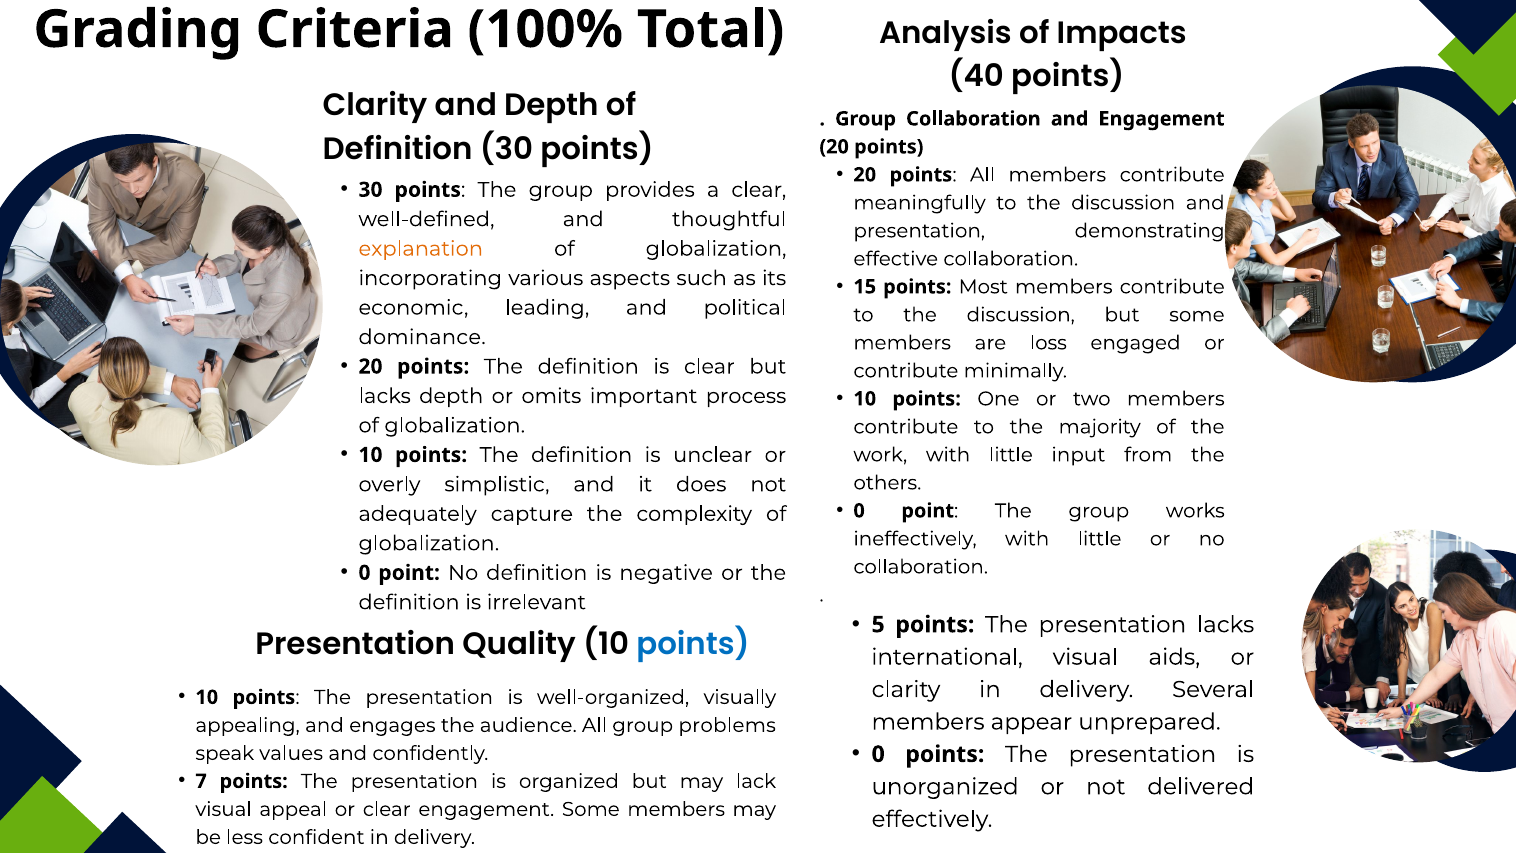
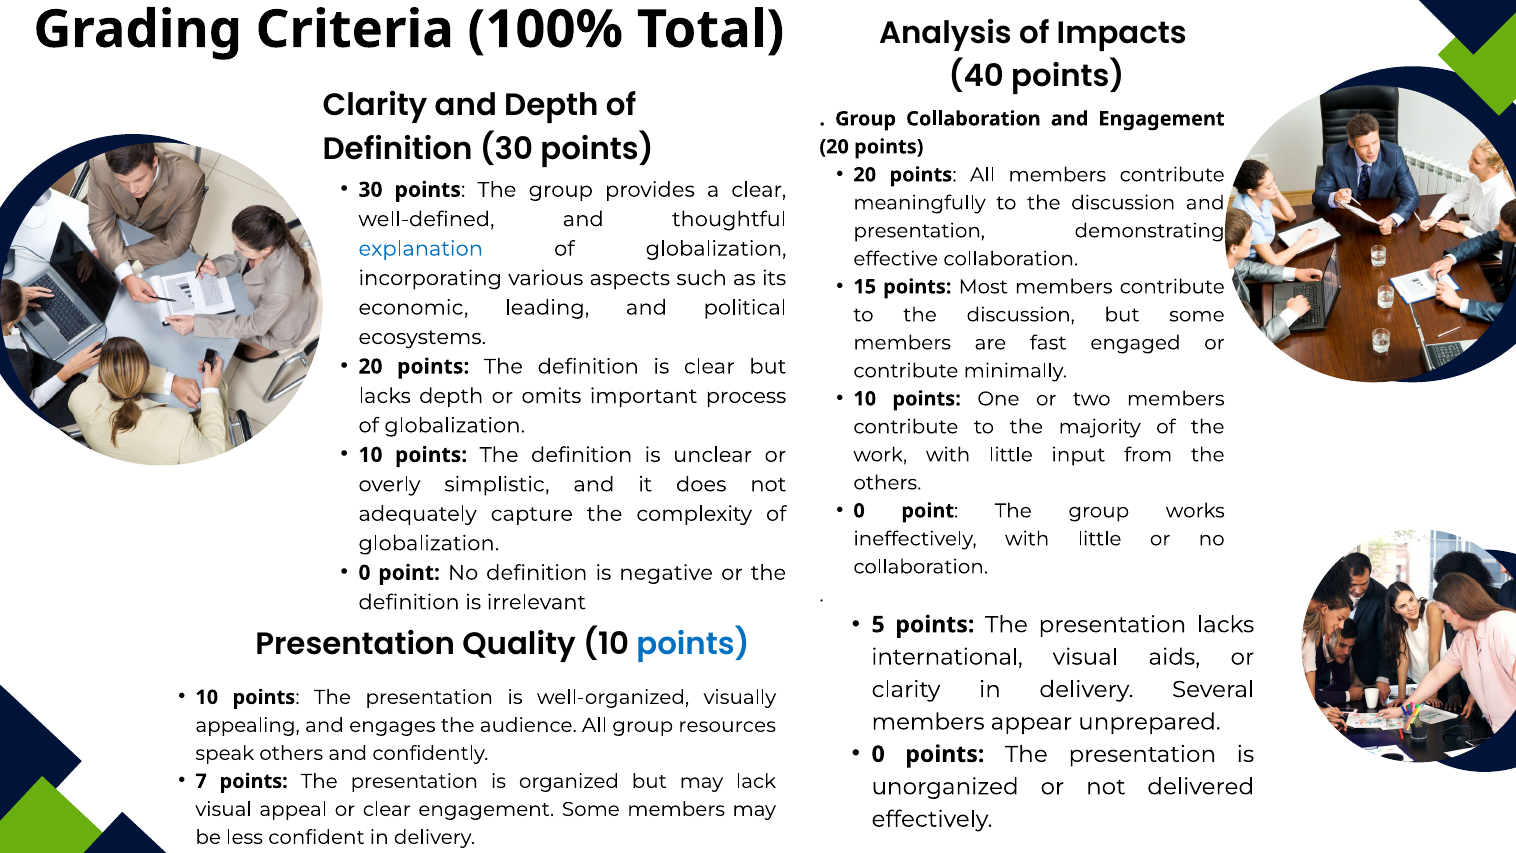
explanation colour: orange -> blue (421, 249)
dominance: dominance -> ecosystems (422, 337)
loss: loss -> fast (1048, 343)
problems: problems -> resources (727, 725)
speak values: values -> others (291, 753)
